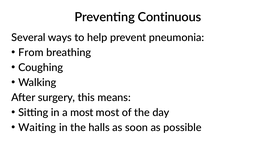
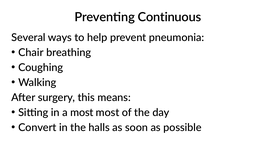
From: From -> Chair (31, 53)
Waiting: Waiting -> Convert (37, 128)
